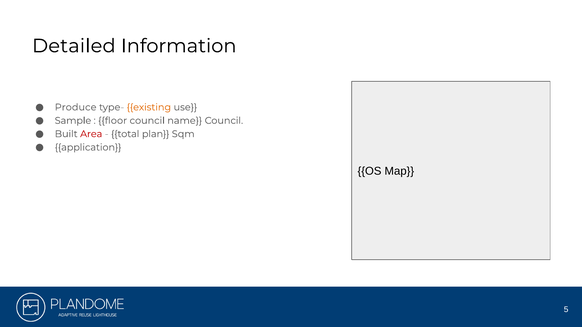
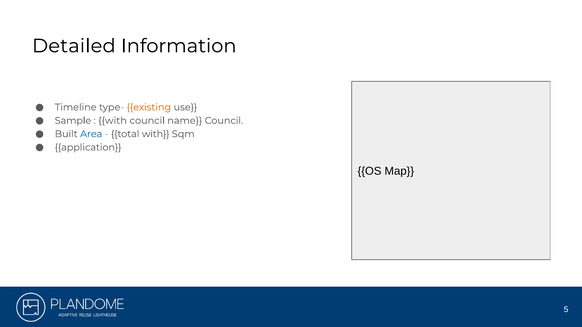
Produce: Produce -> Timeline (76, 107)
floor: floor -> with (113, 121)
Area colour: red -> blue (91, 134)
total plan: plan -> with (156, 134)
